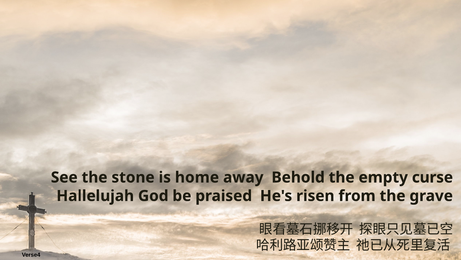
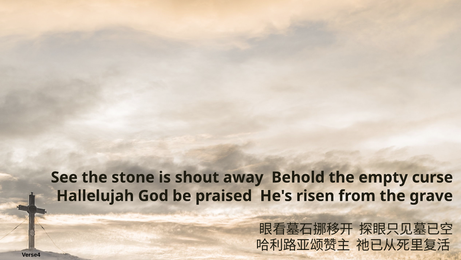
home: home -> shout (197, 177)
